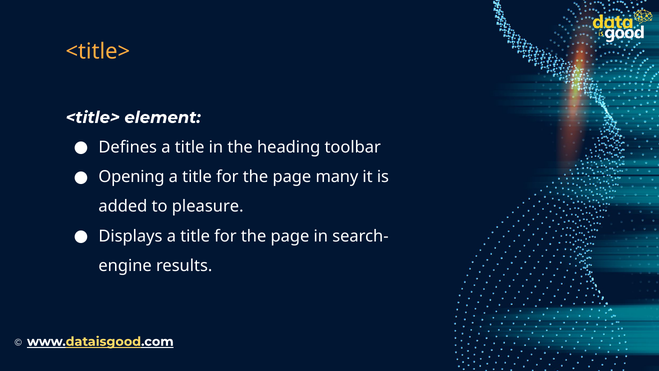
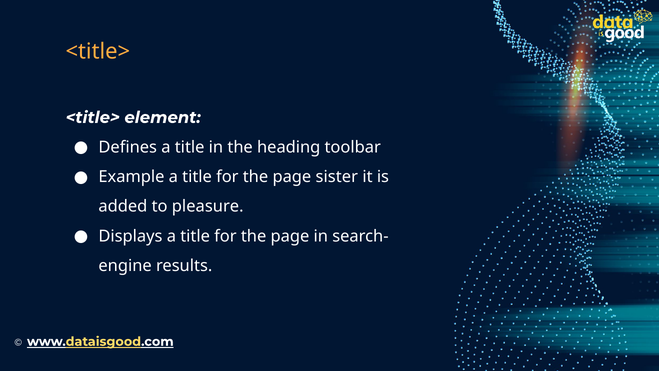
Opening: Opening -> Example (131, 177)
many: many -> sister (337, 177)
